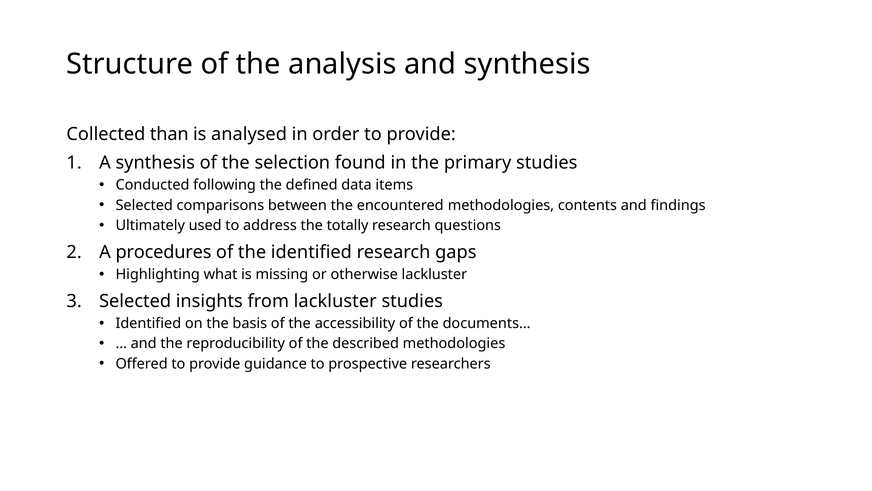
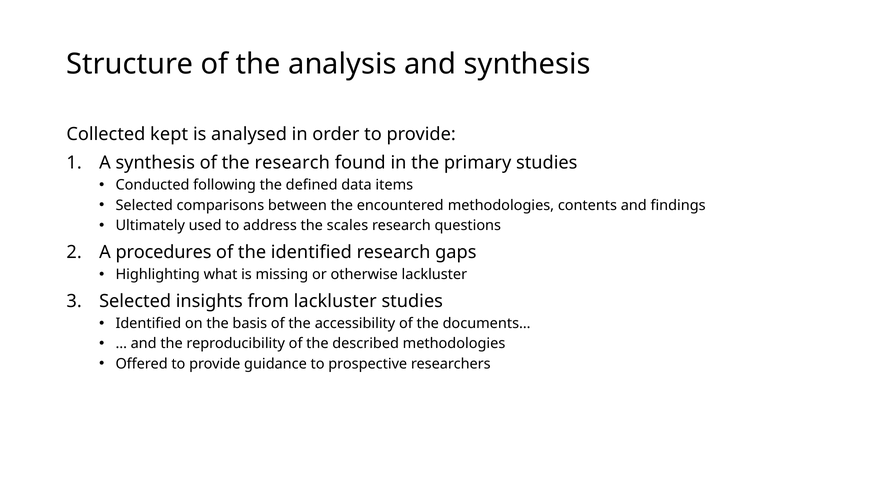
than: than -> kept (169, 134)
the selection: selection -> research (292, 163)
totally: totally -> scales (347, 225)
